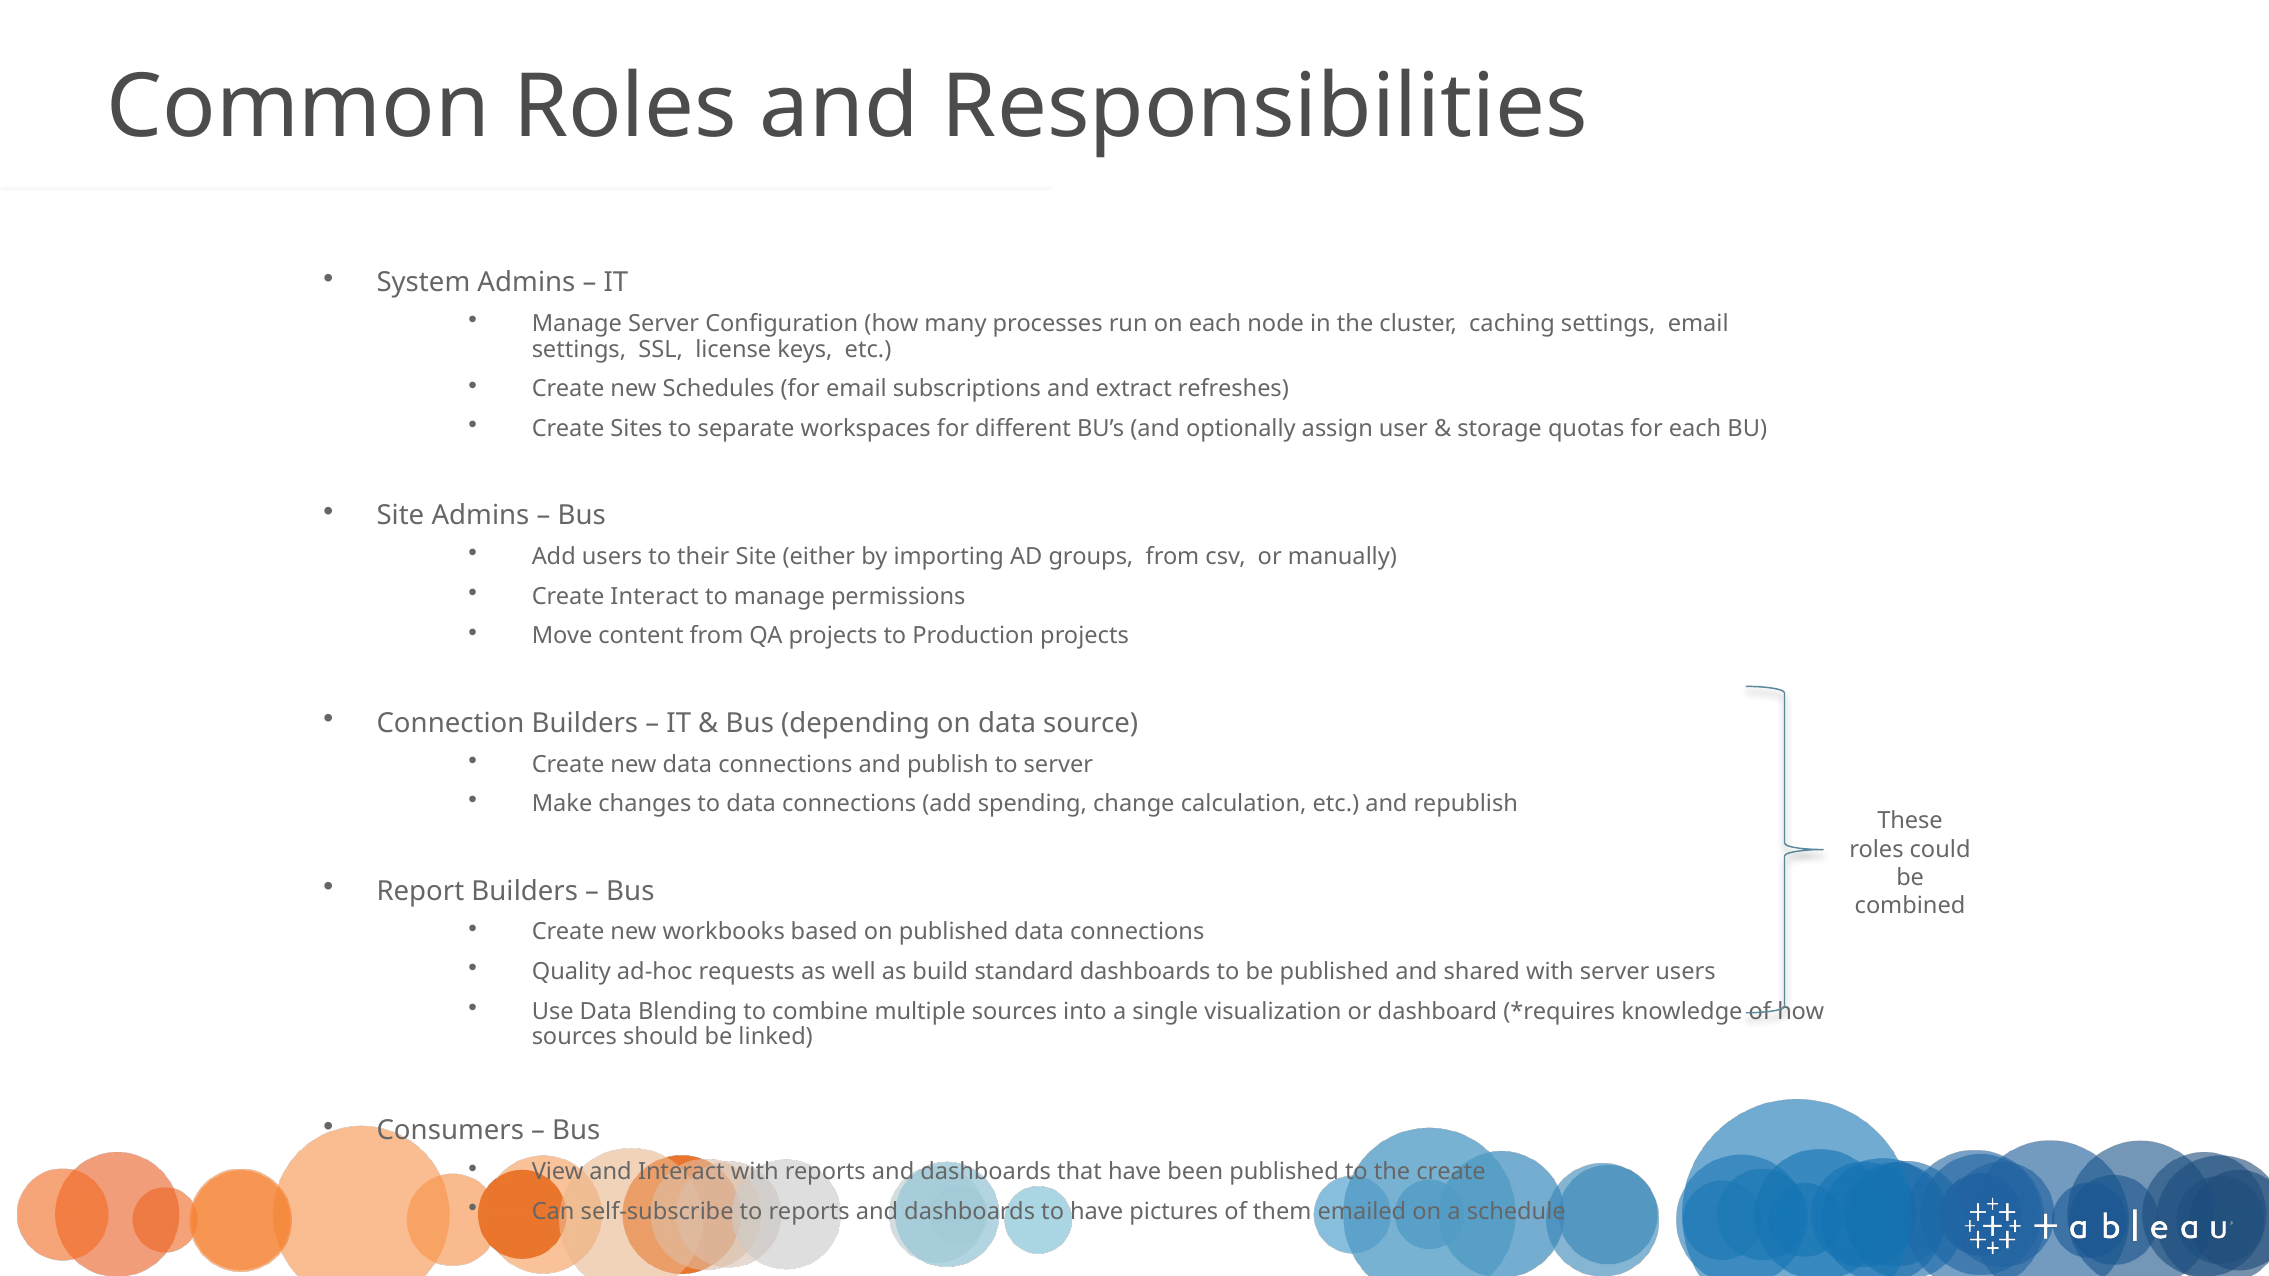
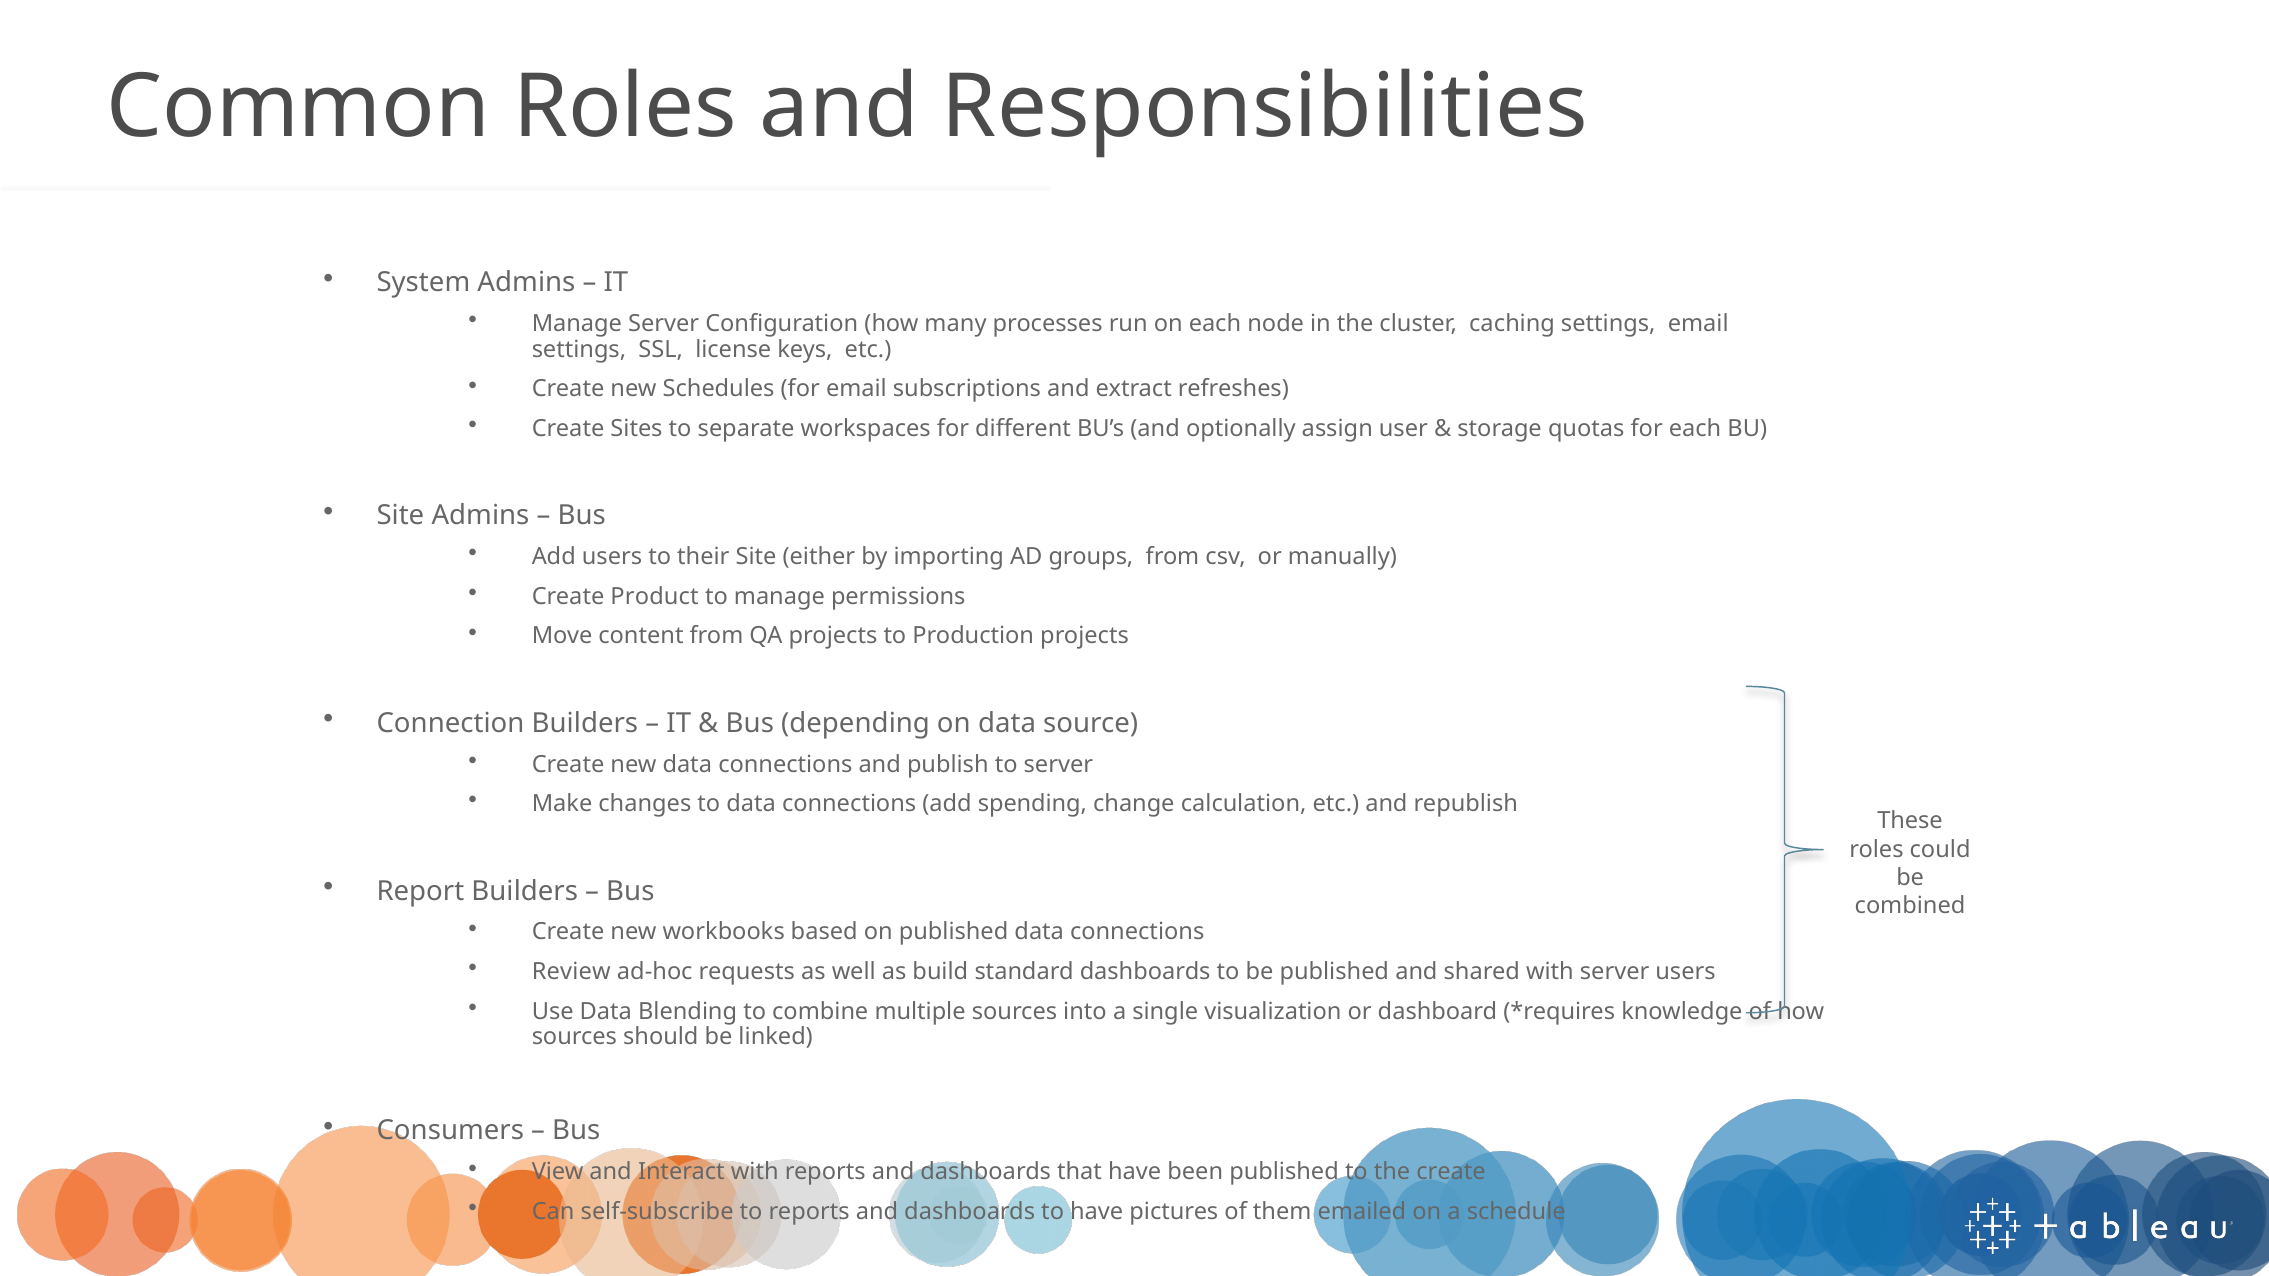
Create Interact: Interact -> Product (655, 597)
Quality: Quality -> Review (571, 972)
